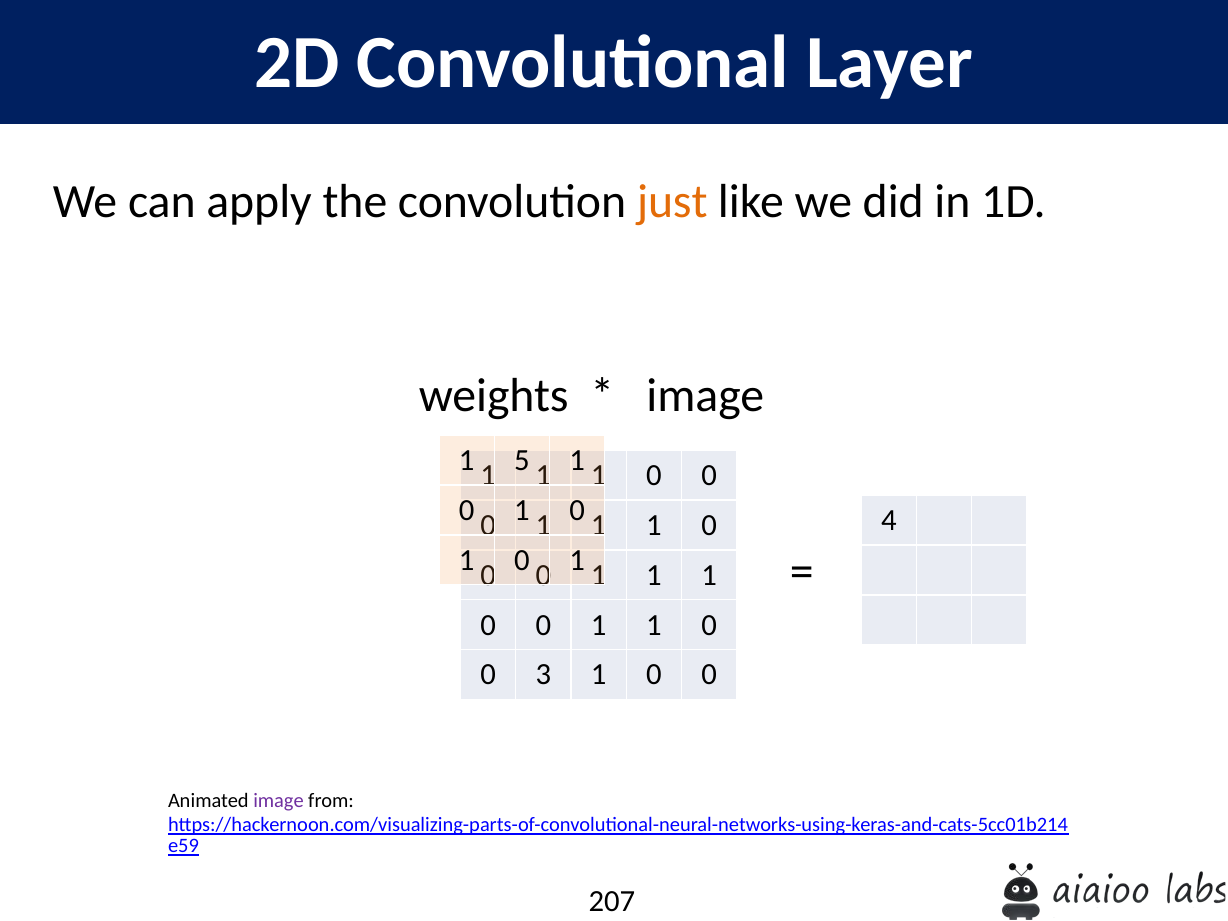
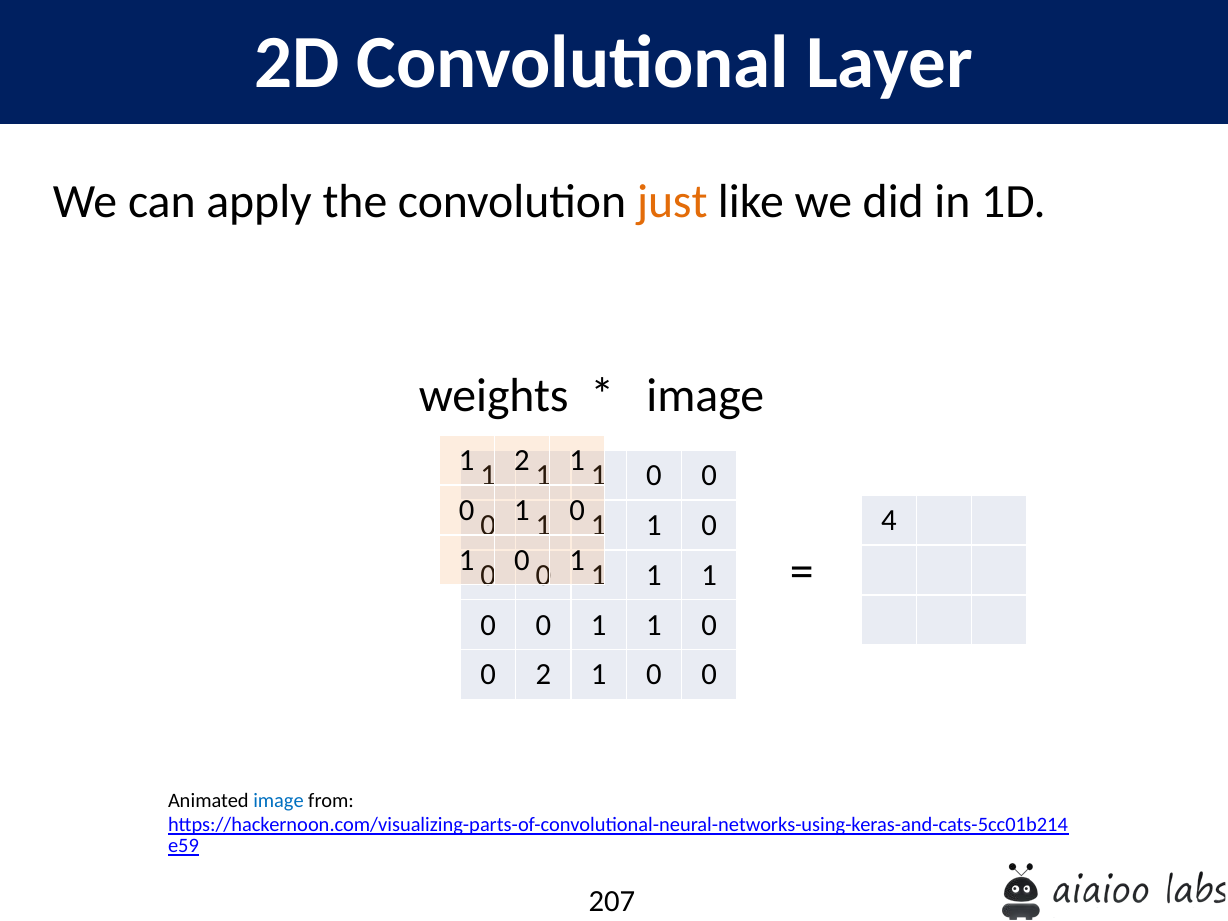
1 5: 5 -> 2 (522, 461)
0 3: 3 -> 2 (543, 675)
image colour: purple -> blue (278, 801)
